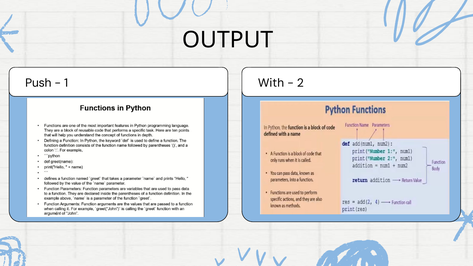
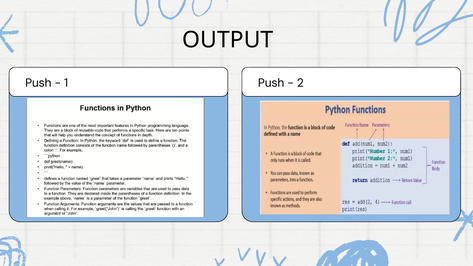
With: With -> Push (271, 83)
